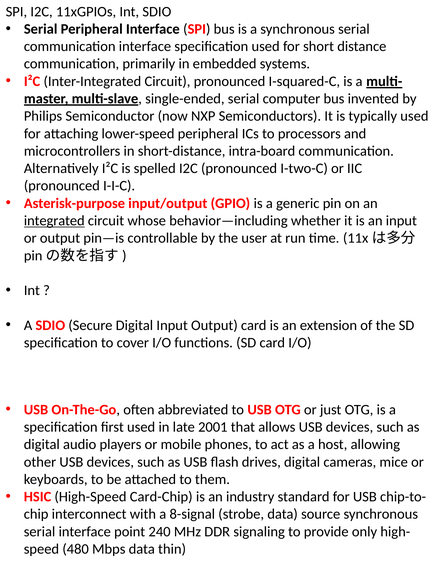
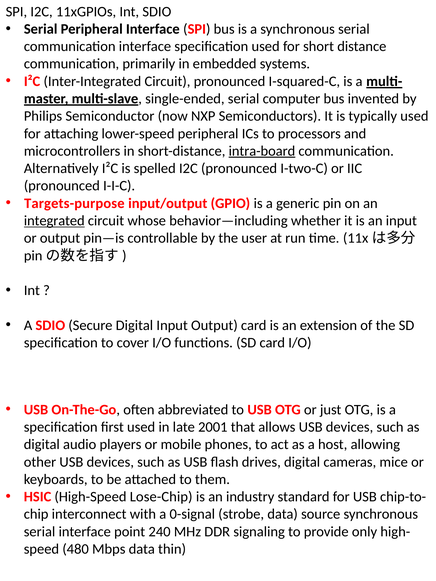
intra-board underline: none -> present (262, 151)
Asterisk-purpose: Asterisk-purpose -> Targets-purpose (74, 203)
Card-Chip: Card-Chip -> Lose-Chip (161, 497)
8-signal: 8-signal -> 0-signal (192, 514)
